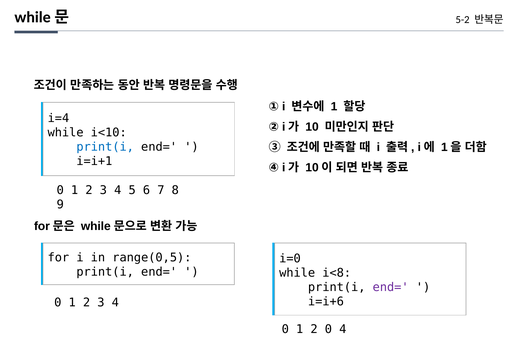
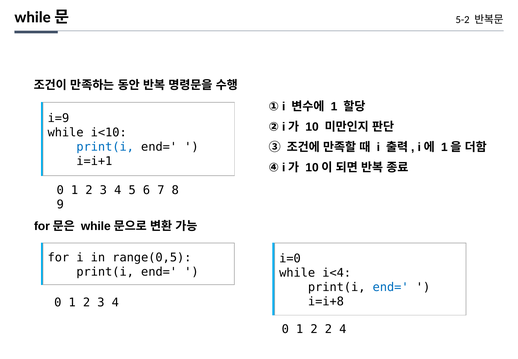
i=4: i=4 -> i=9 (58, 118)
i<8: i<8 -> i<4 (337, 272)
end= colour: purple -> blue (391, 287)
i=i+6: i=i+6 -> i=i+8 (326, 301)
2 0: 0 -> 2 (328, 329)
